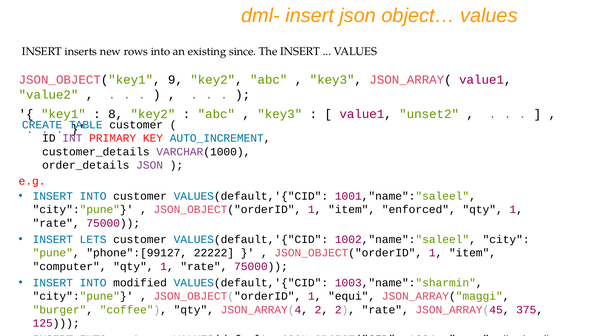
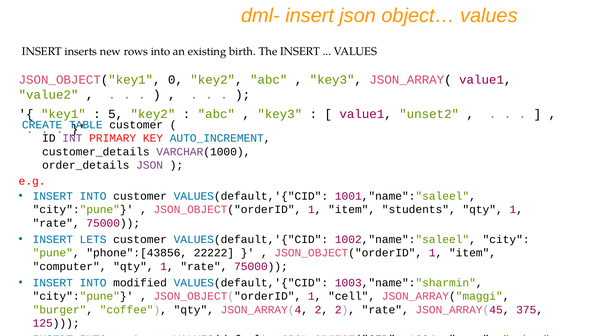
since: since -> birth (243, 52)
9: 9 -> 0 (175, 80)
8: 8 -> 5 (116, 114)
enforced: enforced -> students (419, 209)
phone":[99127: phone":[99127 -> phone":[43856 (137, 253)
equi: equi -> cell (352, 296)
